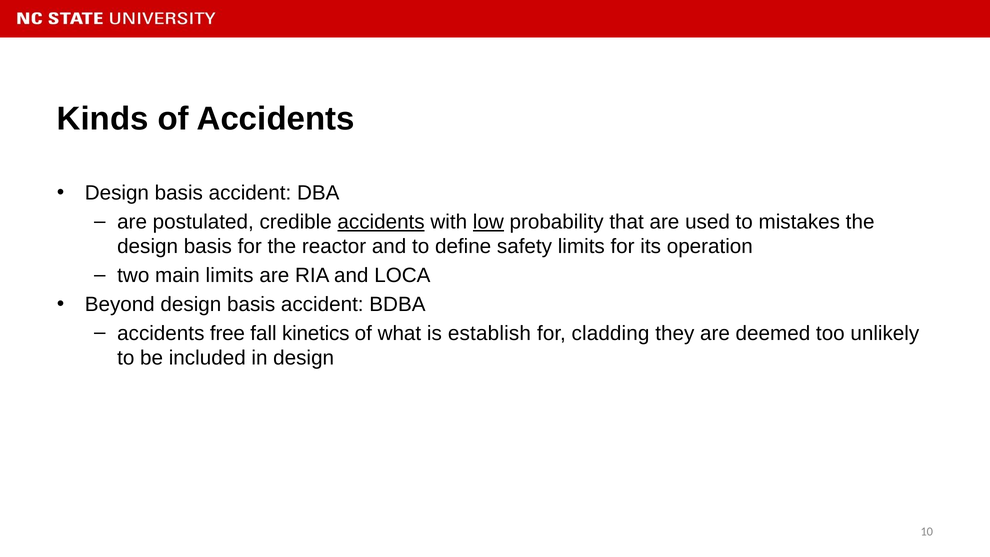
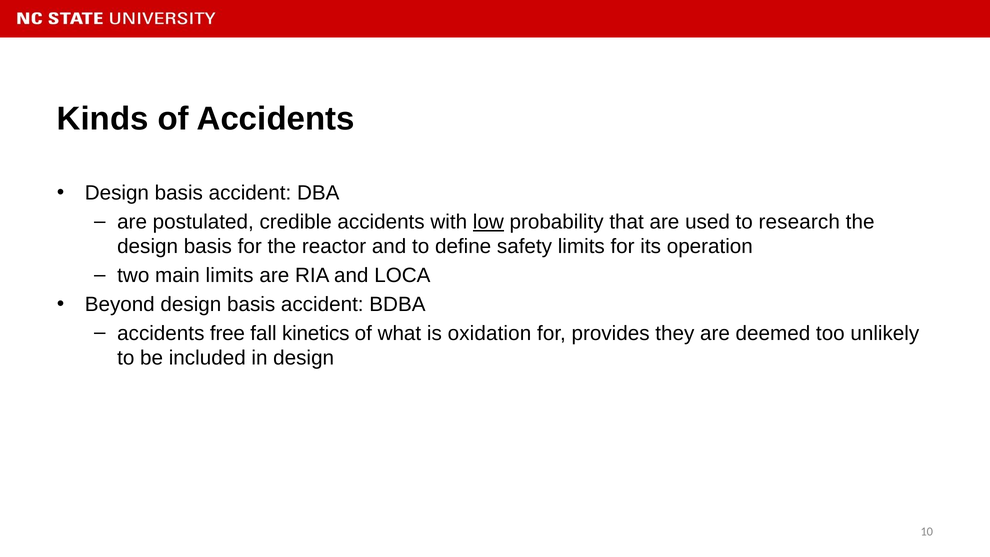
accidents underline: present -> none (381, 222)
mistakes: mistakes -> research (799, 222)
establish: establish -> oxidation (489, 333)
cladding: cladding -> provides (611, 333)
